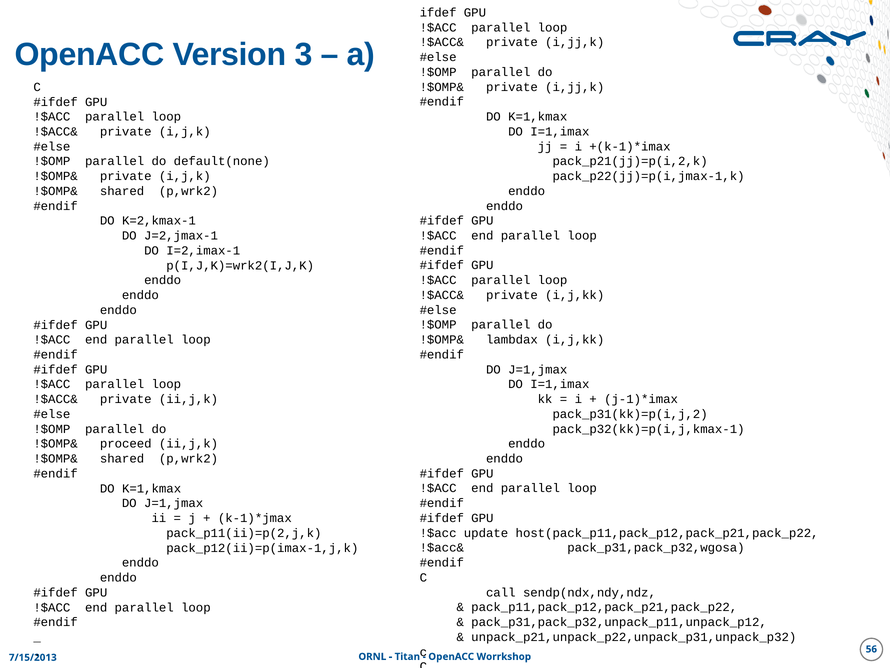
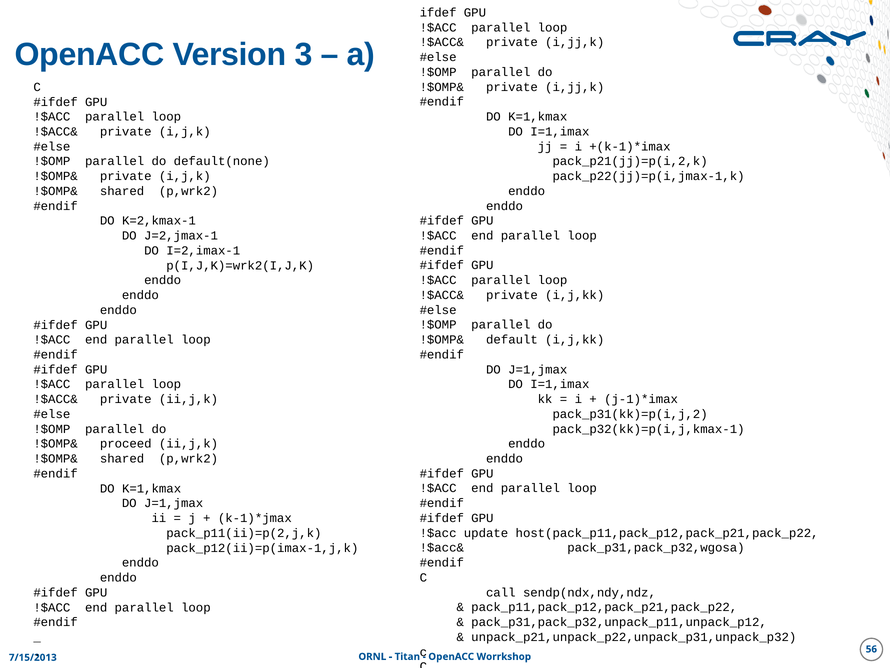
lambdax: lambdax -> default (512, 339)
